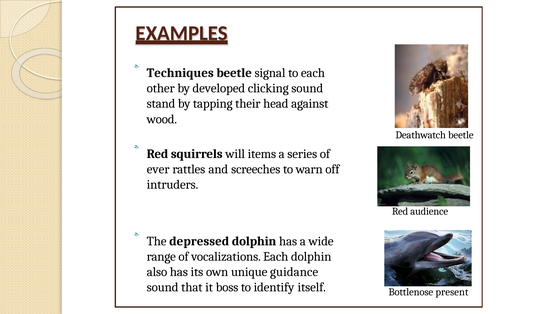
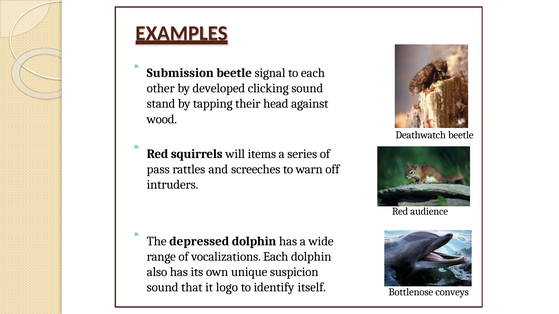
Techniques: Techniques -> Submission (180, 73)
ever: ever -> pass (158, 170)
guidance: guidance -> suspicion (294, 272)
boss: boss -> logo (227, 288)
present: present -> conveys (452, 292)
